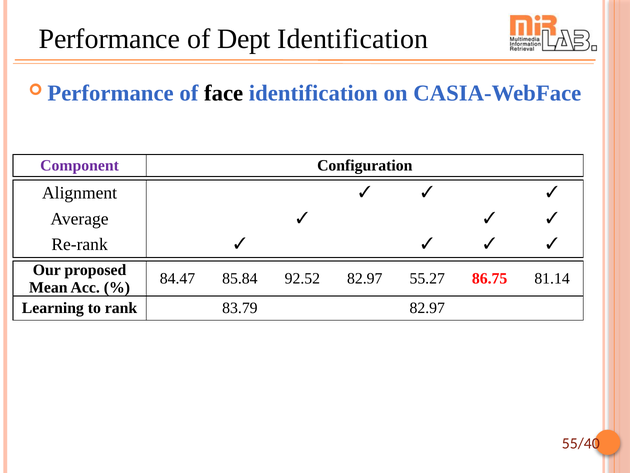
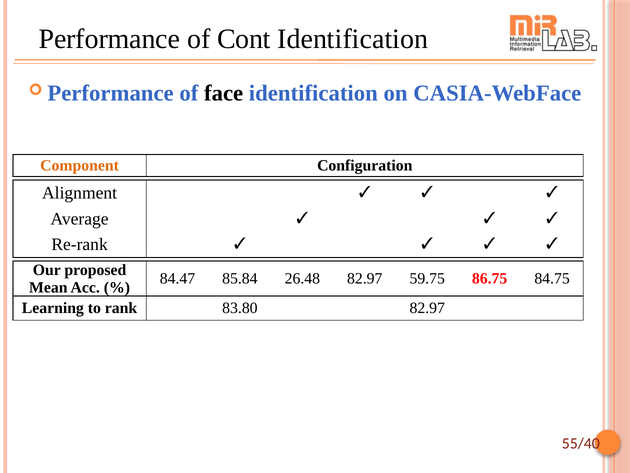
Dept: Dept -> Cont (244, 39)
Component colour: purple -> orange (80, 165)
92.52: 92.52 -> 26.48 (302, 278)
55.27: 55.27 -> 59.75 (427, 278)
81.14: 81.14 -> 84.75 (552, 278)
83.79: 83.79 -> 83.80 (240, 308)
